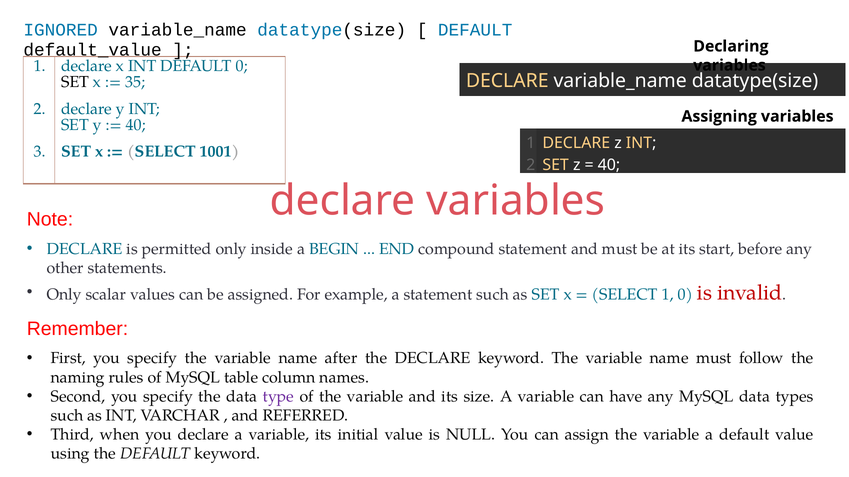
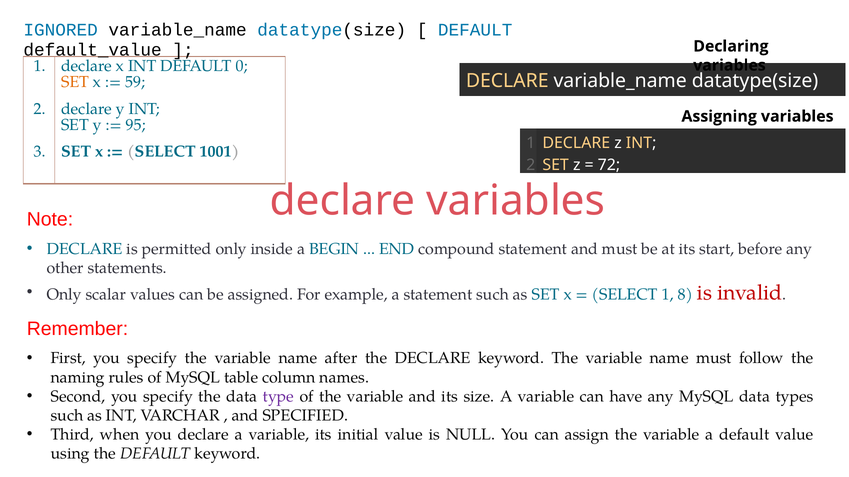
SET colour: black -> orange (75, 82)
35: 35 -> 59 (135, 82)
40: 40 -> 95 (136, 125)
40: 40 -> 72 (609, 165)
1 0: 0 -> 8 (685, 295)
REFERRED: REFERRED -> SPECIFIED (305, 416)
